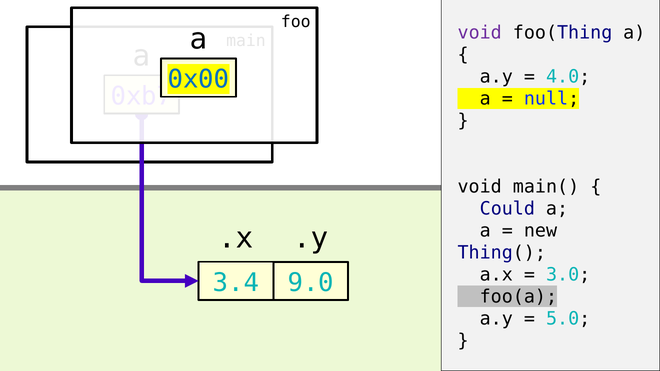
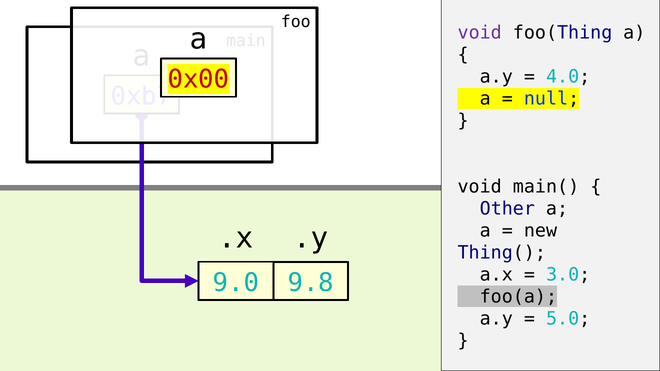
0x00 colour: blue -> red (198, 79)
Could: Could -> Other (507, 209)
3.4: 3.4 -> 9.0 (236, 283)
9.0: 9.0 -> 9.8 (311, 283)
